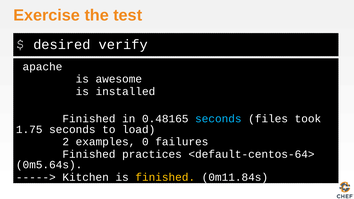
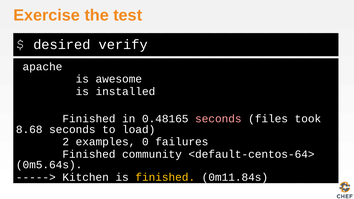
seconds colour: light blue -> pink (218, 119)
1.75: 1.75 -> 8.68 (29, 130)
practices: practices -> community (152, 154)
